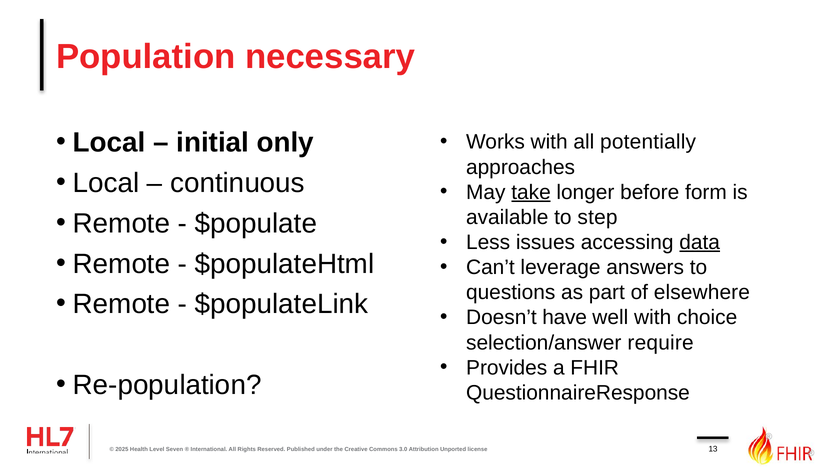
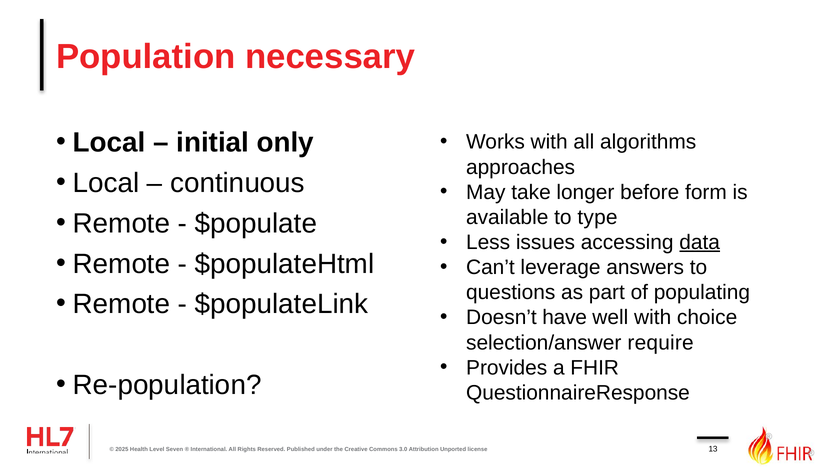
potentially: potentially -> algorithms (648, 142)
take underline: present -> none (531, 192)
step: step -> type (598, 217)
elsewhere: elsewhere -> populating (702, 292)
